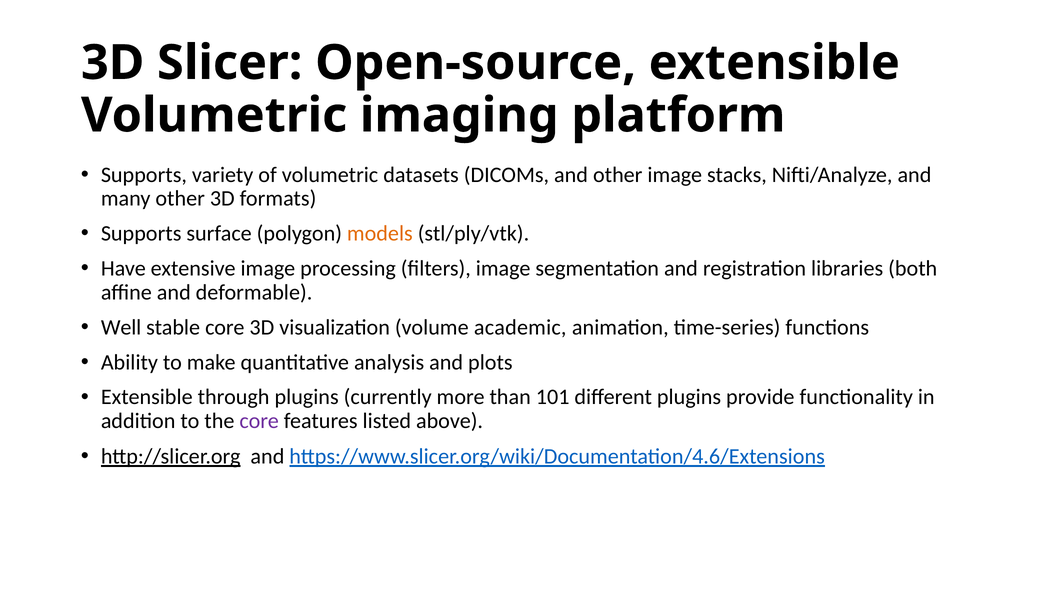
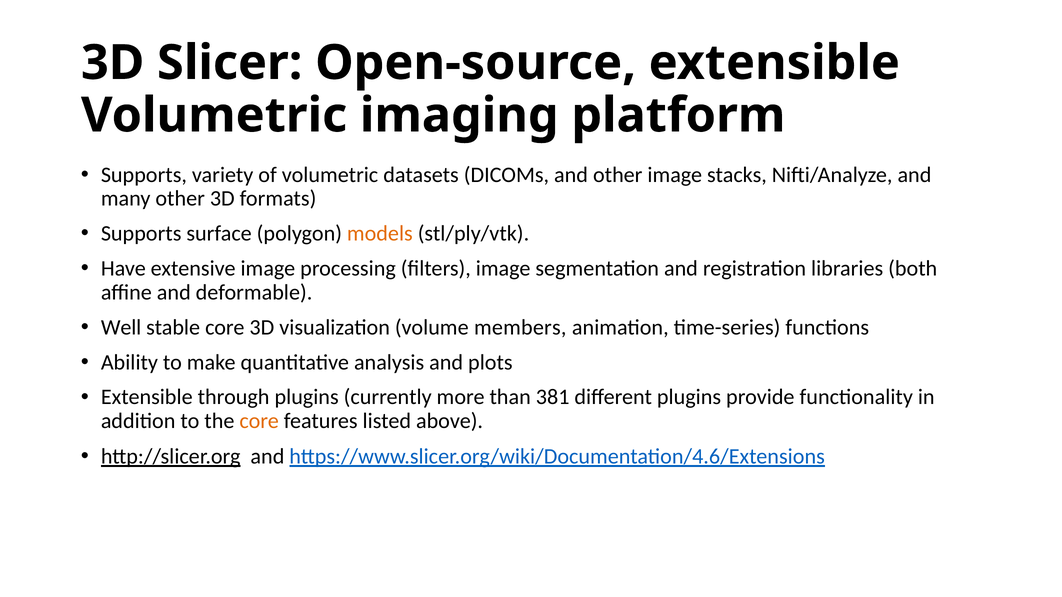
academic: academic -> members (520, 328)
101: 101 -> 381 (553, 397)
core colour: purple -> orange (259, 421)
